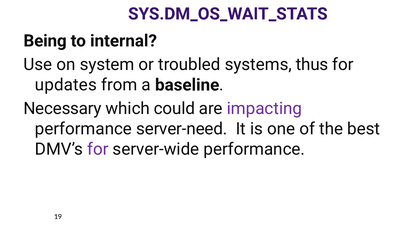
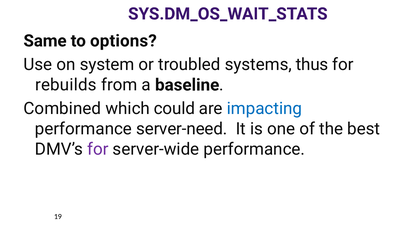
Being: Being -> Same (45, 41)
internal: internal -> options (123, 41)
updates: updates -> rebuilds (66, 85)
Necessary: Necessary -> Combined (62, 109)
impacting colour: purple -> blue (264, 109)
